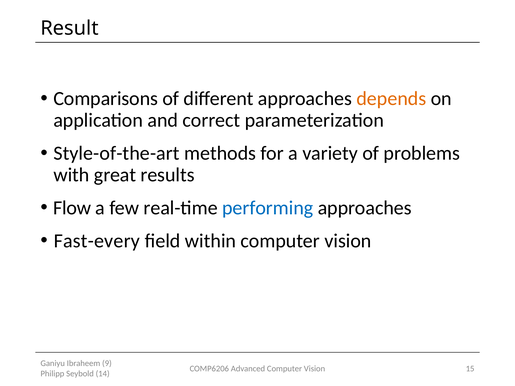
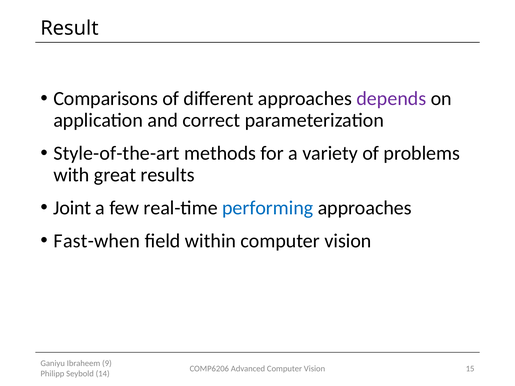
depends colour: orange -> purple (391, 99)
Flow: Flow -> Joint (72, 208)
Fast-every: Fast-every -> Fast-when (97, 241)
